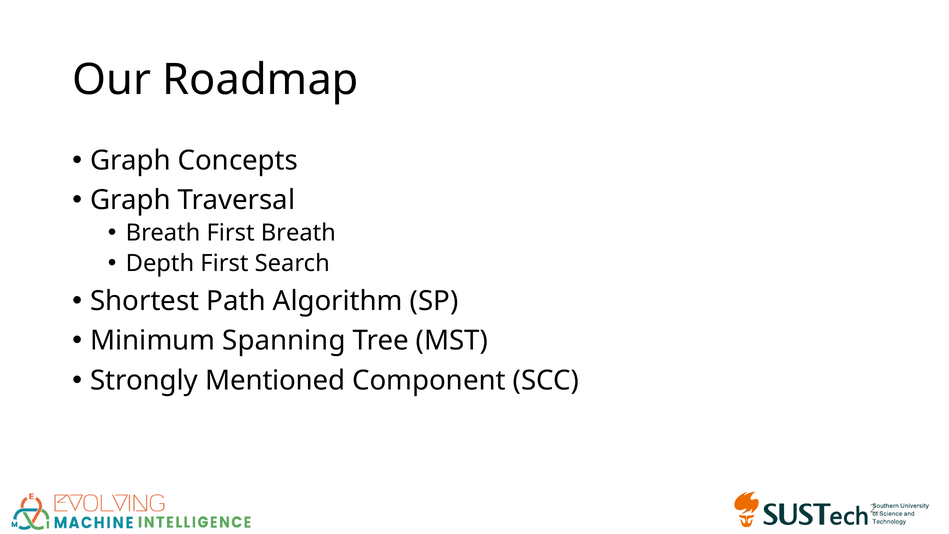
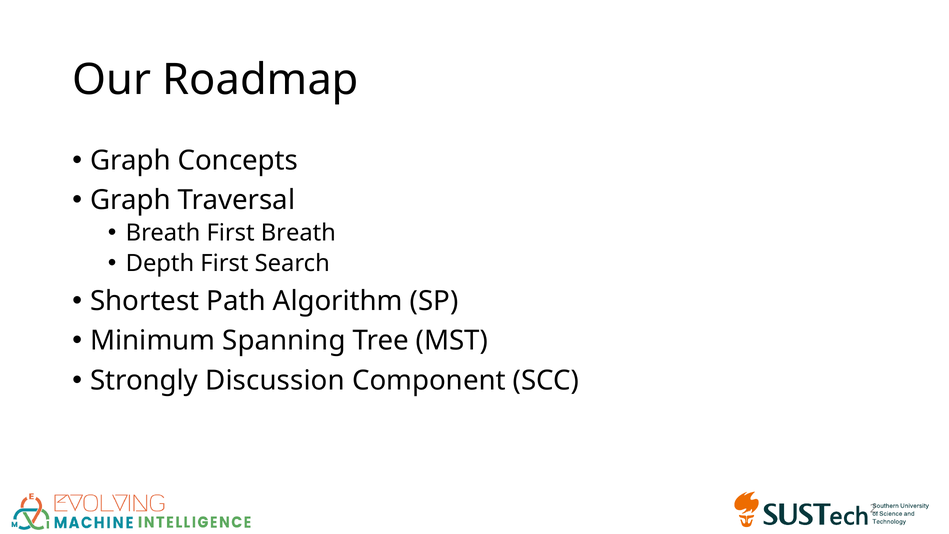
Mentioned: Mentioned -> Discussion (275, 380)
